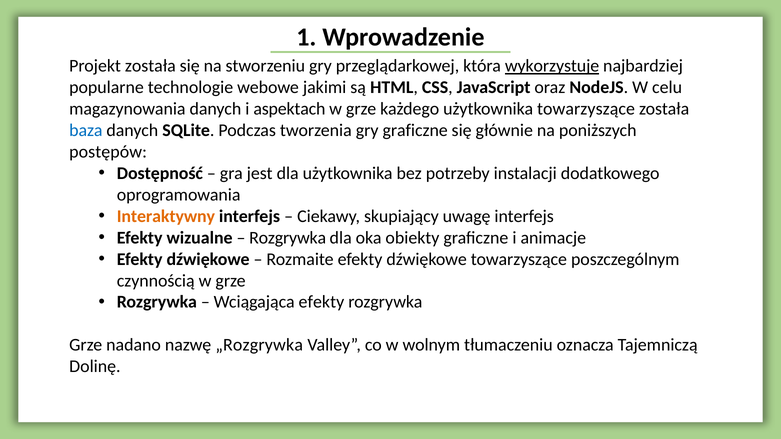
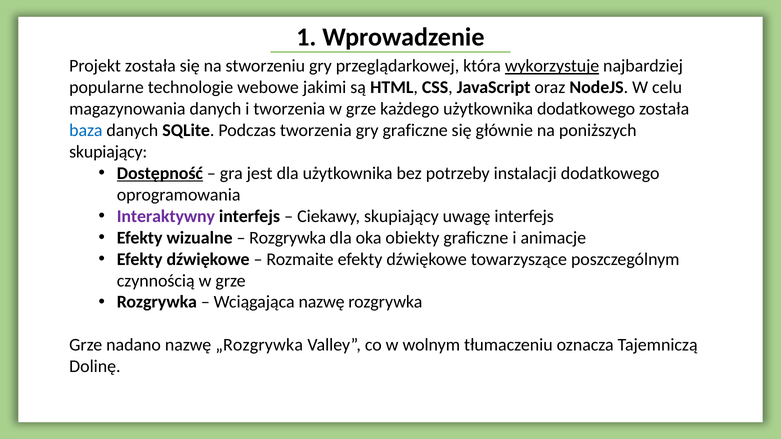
i aspektach: aspektach -> tworzenia (289, 109)
użytkownika towarzyszące: towarzyszące -> dodatkowego (586, 109)
postępów: postępów -> skupiający (108, 152)
Dostępność underline: none -> present (160, 173)
Interaktywny colour: orange -> purple (166, 216)
Wciągająca efekty: efekty -> nazwę (322, 302)
